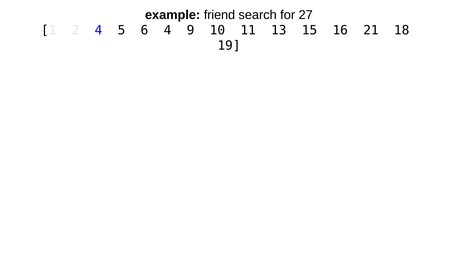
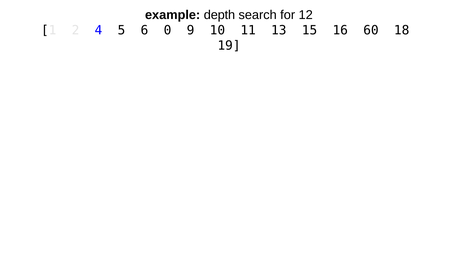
friend: friend -> depth (219, 15)
27: 27 -> 12 (306, 15)
6 4: 4 -> 0 (168, 30)
21: 21 -> 60 (371, 30)
